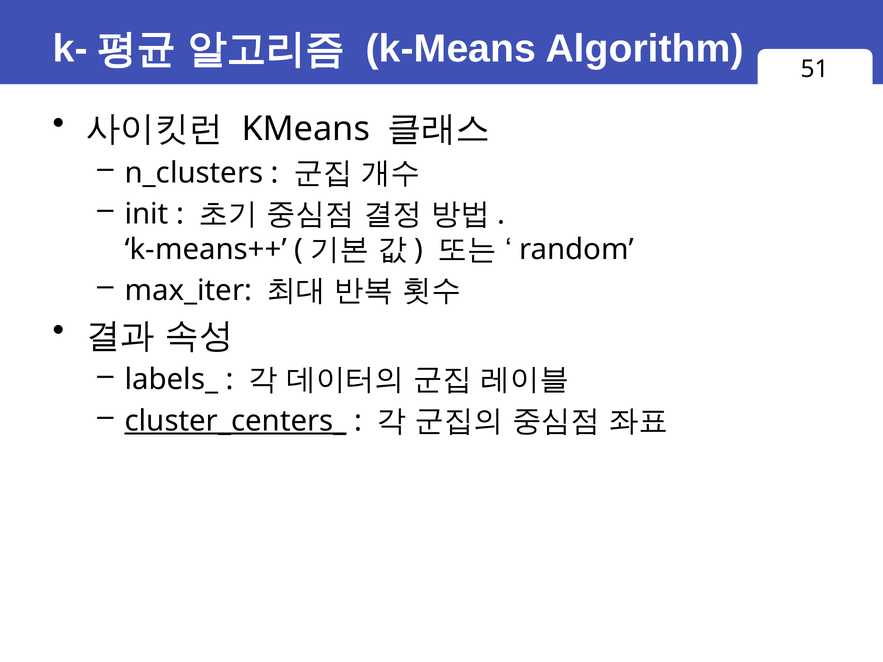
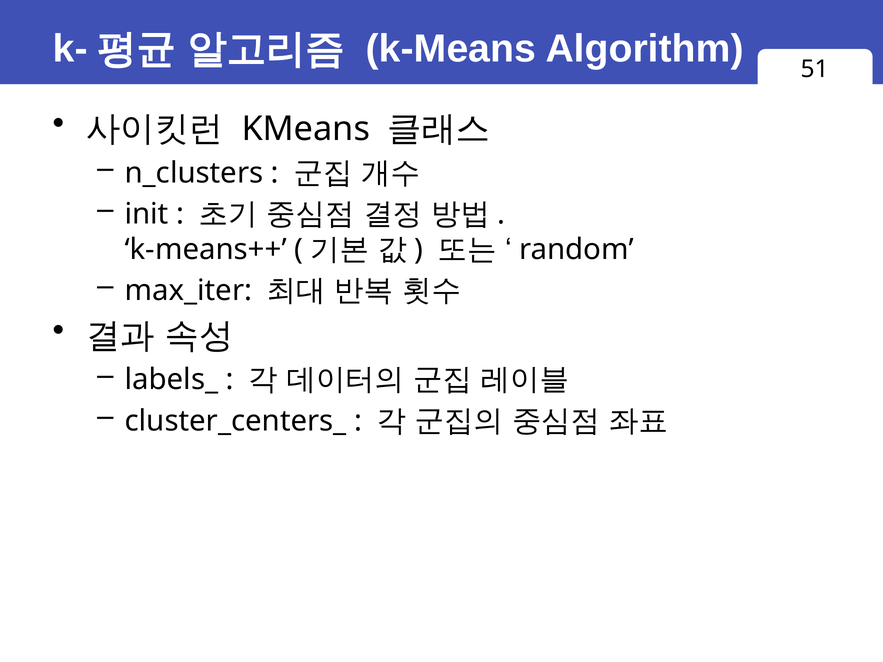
cluster_centers_ underline: present -> none (236, 421)
